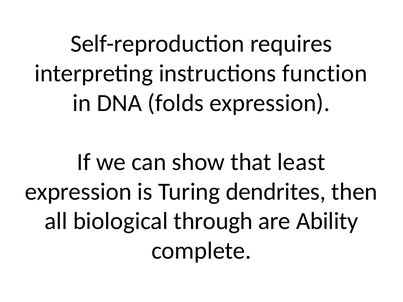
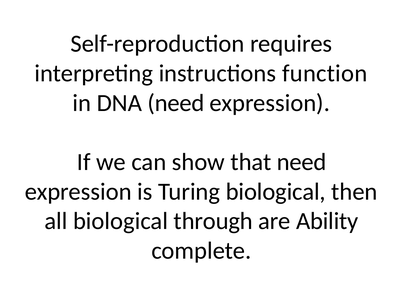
DNA folds: folds -> need (176, 103)
that least: least -> need (302, 162)
Turing dendrites: dendrites -> biological (276, 192)
